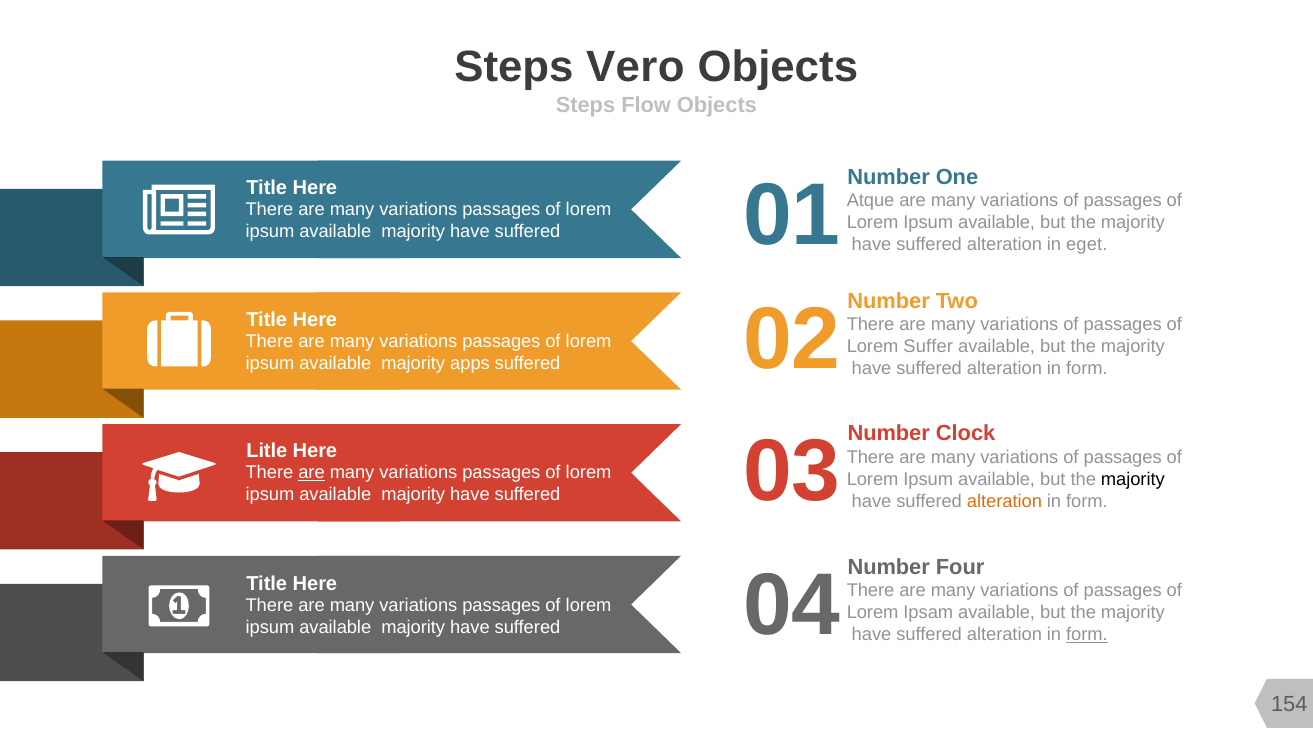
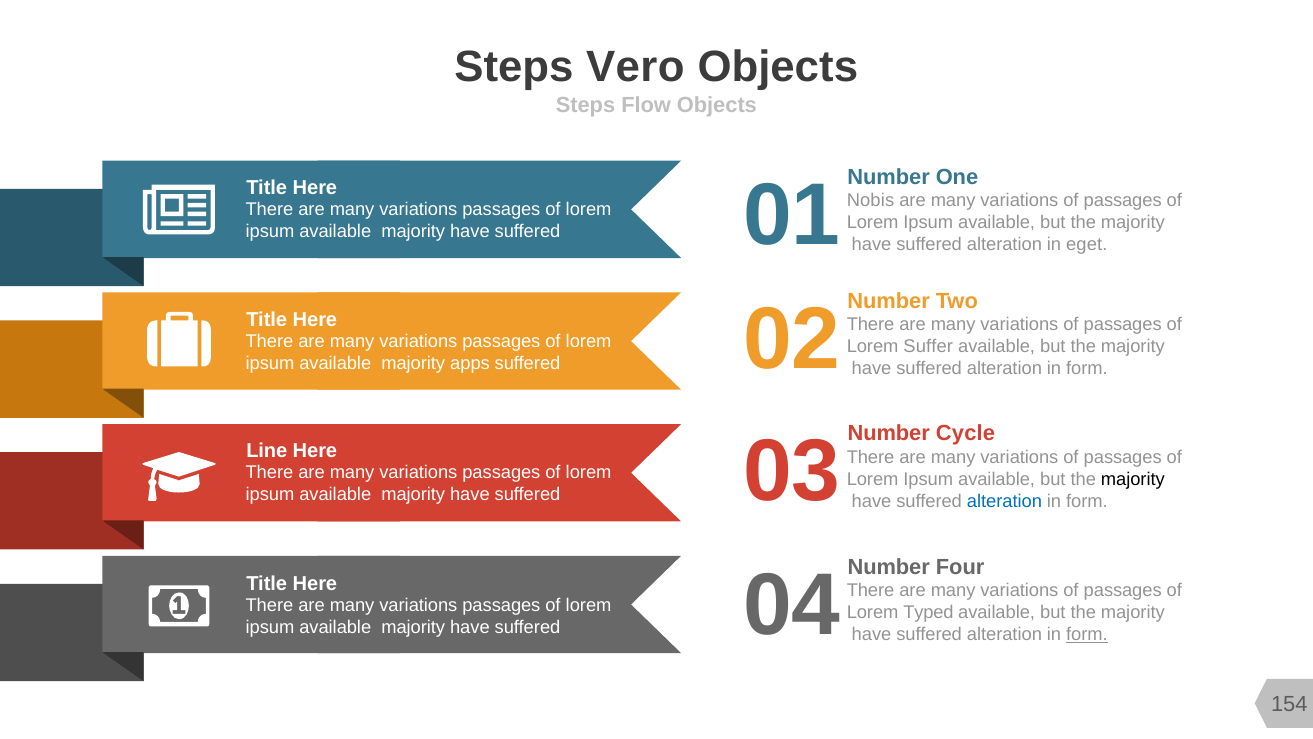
Atque: Atque -> Nobis (870, 201)
Clock: Clock -> Cycle (966, 433)
Litle: Litle -> Line (267, 451)
are underline: present -> none (311, 472)
alteration colour: orange -> blue (1005, 501)
Ipsam: Ipsam -> Typed (928, 613)
